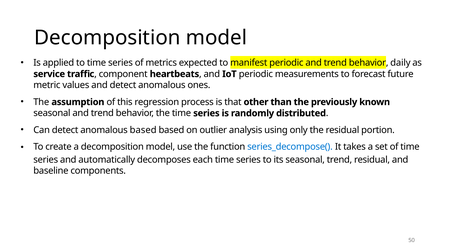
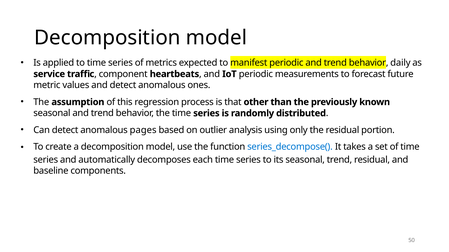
anomalous based: based -> pages (143, 130)
